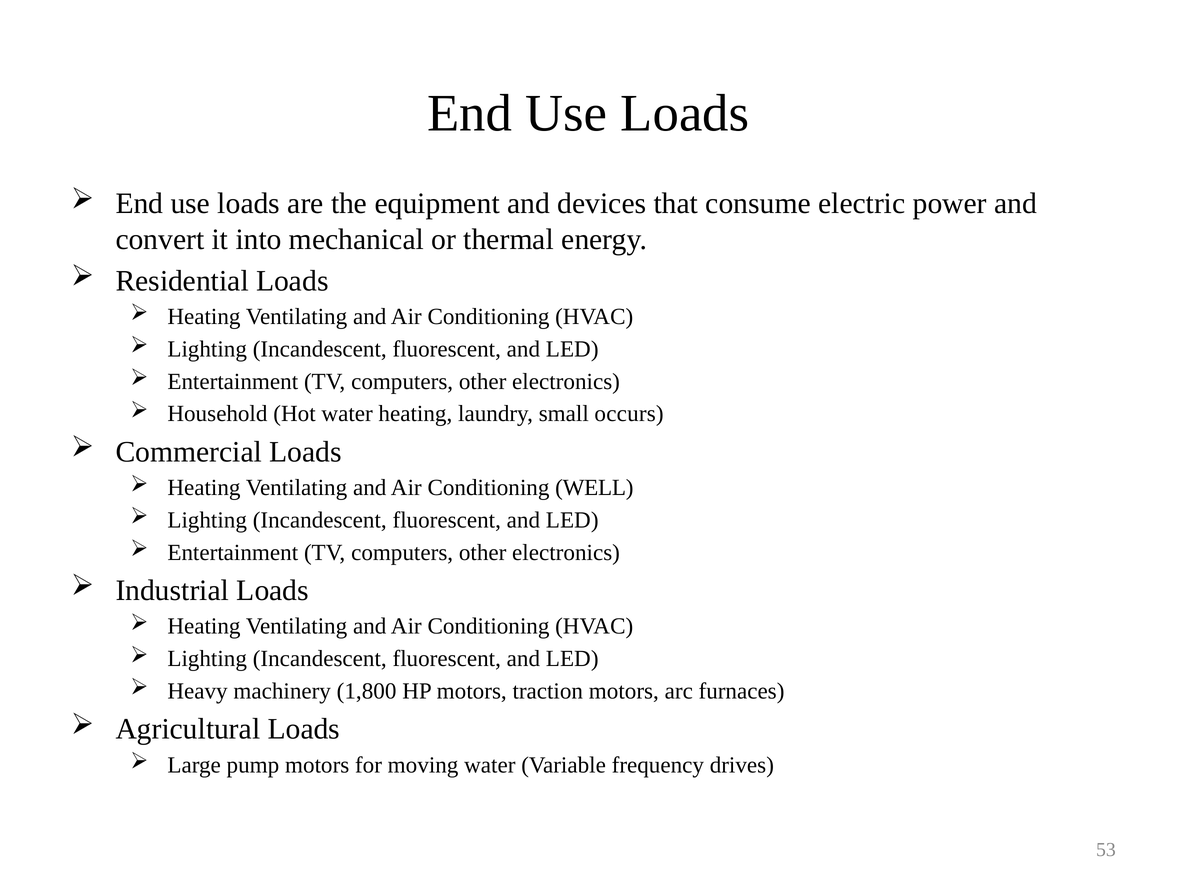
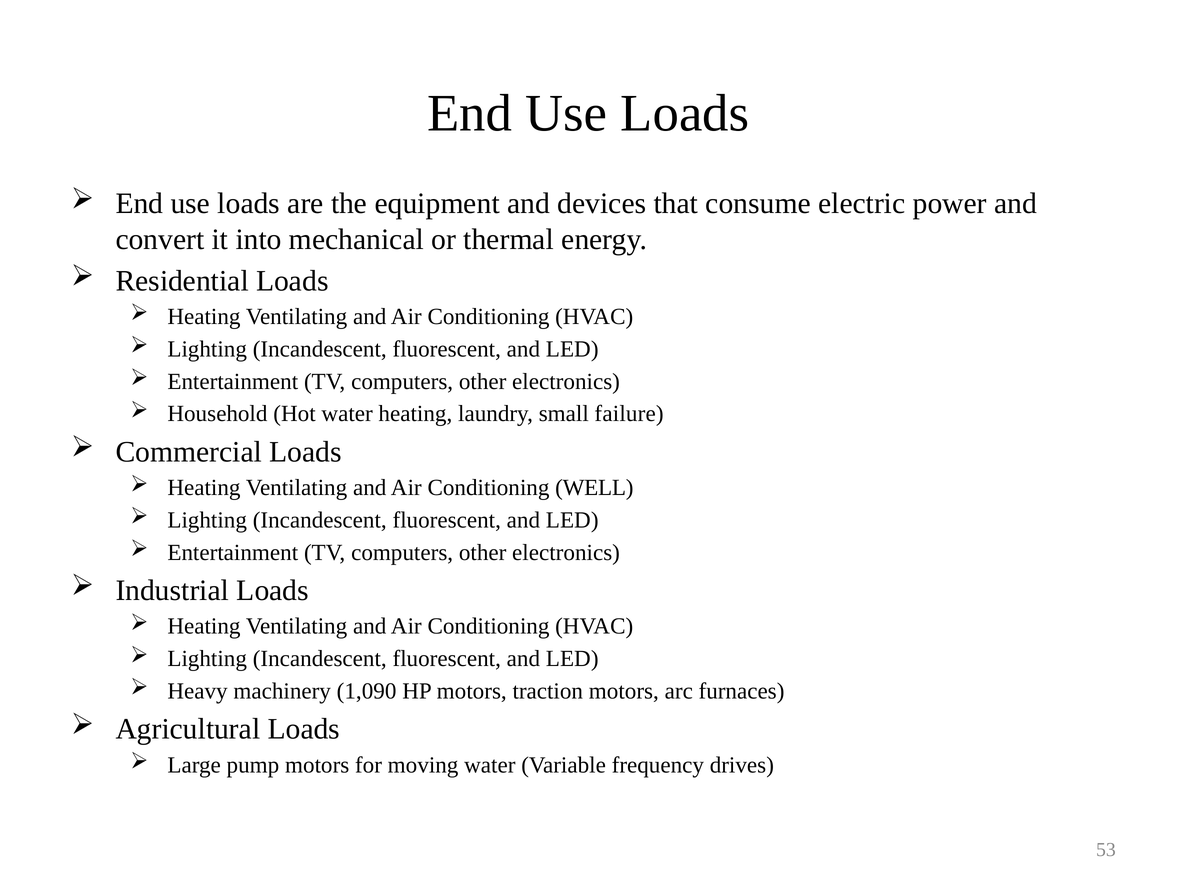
occurs: occurs -> failure (629, 414)
1,800: 1,800 -> 1,090 (367, 691)
